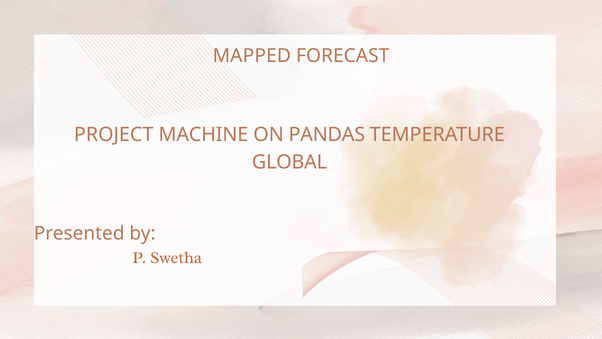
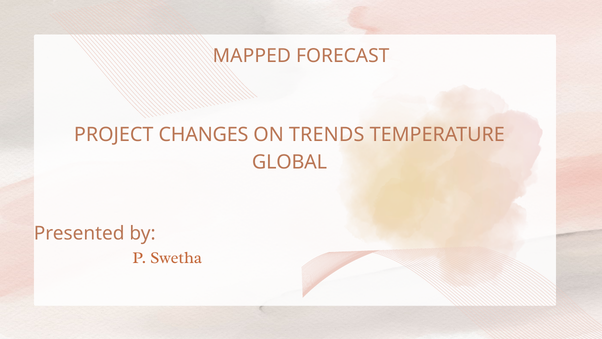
MACHINE: MACHINE -> CHANGES (204, 134)
PANDAS: PANDAS -> TRENDS (327, 134)
